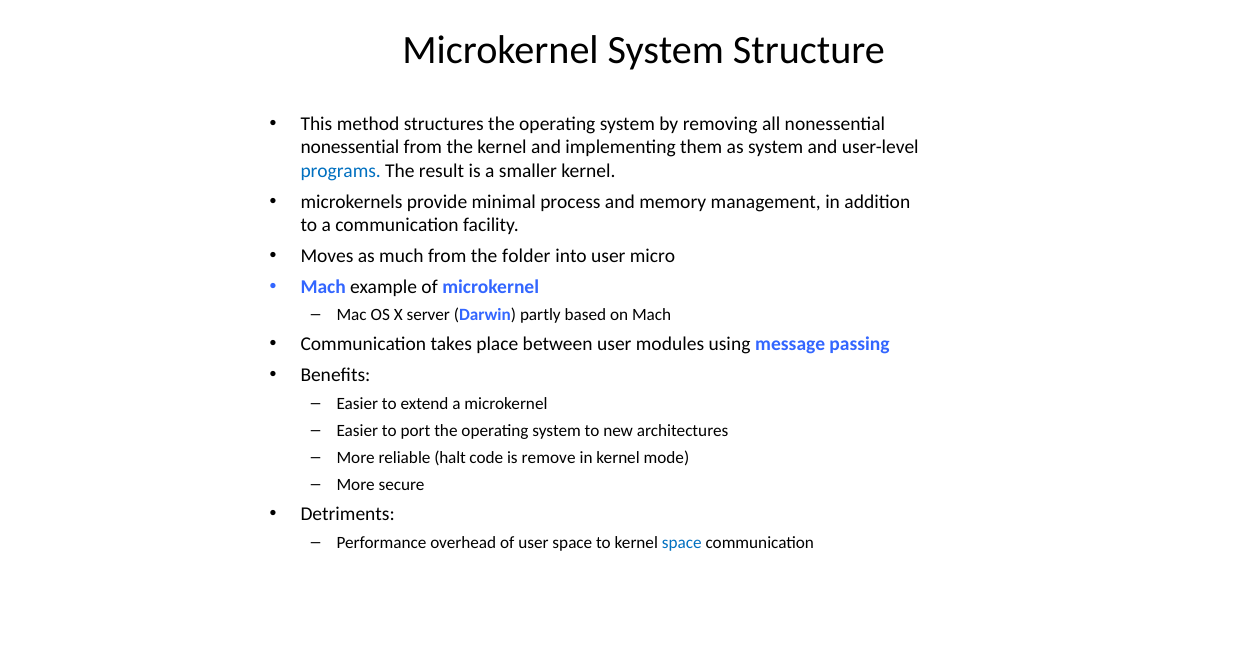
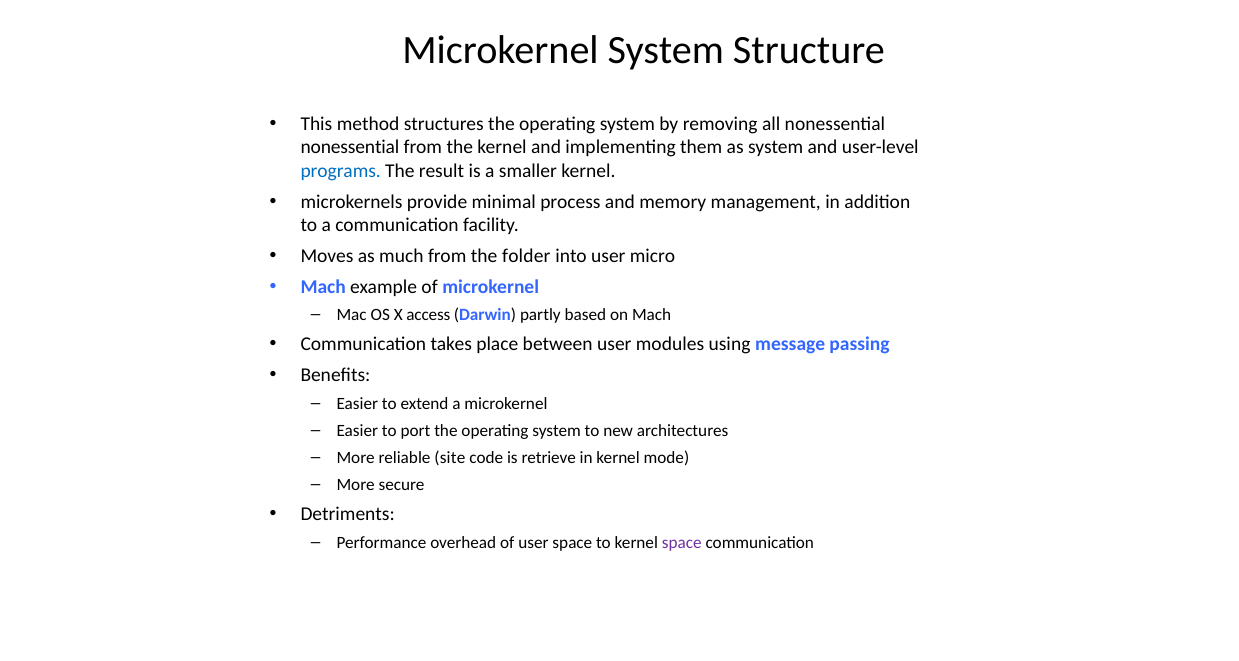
server: server -> access (428, 315)
halt: halt -> site (450, 458)
remove: remove -> retrieve (549, 458)
space colour: blue -> purple (682, 543)
